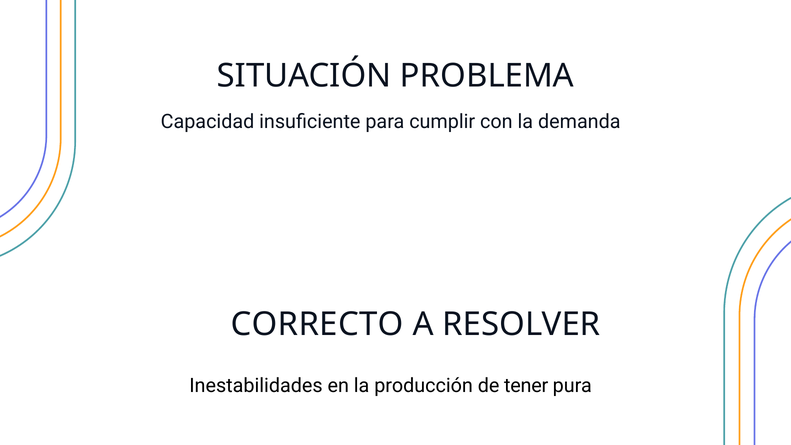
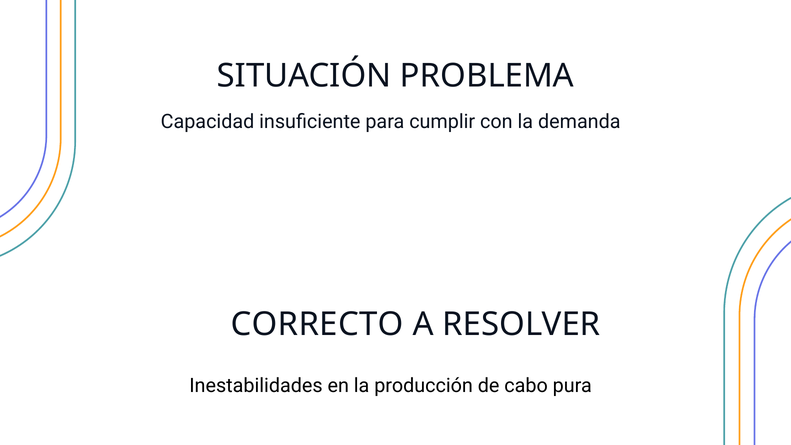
tener: tener -> cabo (526, 386)
